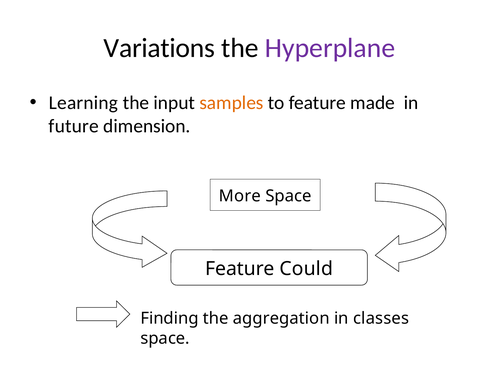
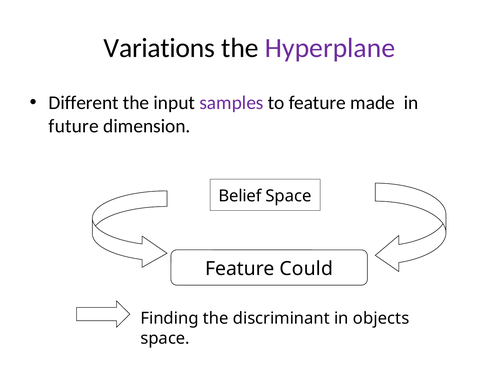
Learning: Learning -> Different (84, 103)
samples colour: orange -> purple (231, 103)
More: More -> Belief (240, 196)
aggregation: aggregation -> discriminant (281, 319)
classes: classes -> objects (381, 319)
